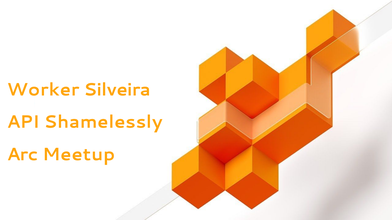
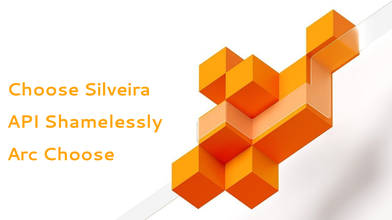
Worker: Worker -> Choose (43, 90)
Arc Meetup: Meetup -> Choose (79, 155)
